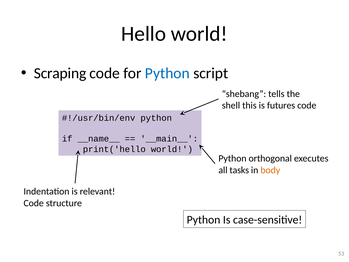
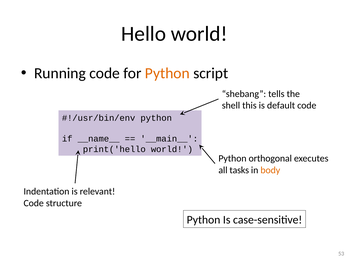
Scraping: Scraping -> Running (60, 73)
Python colour: blue -> orange (167, 73)
futures: futures -> default (281, 105)
